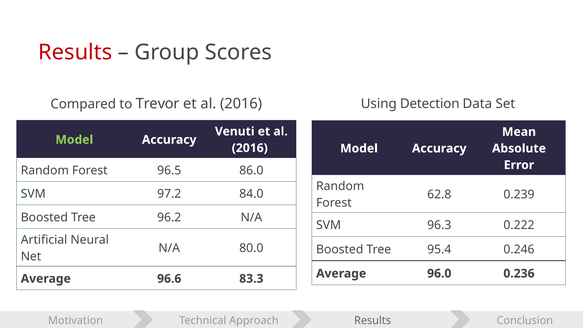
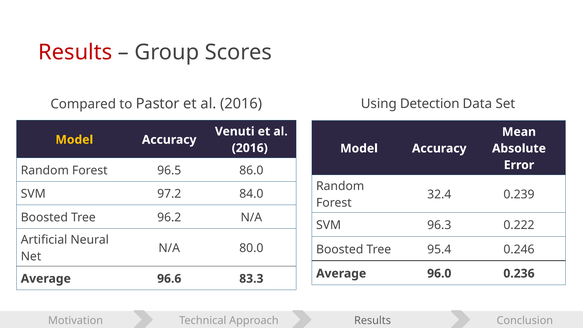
Trevor: Trevor -> Pastor (158, 104)
Model colour: light green -> yellow (74, 140)
62.8: 62.8 -> 32.4 (439, 194)
